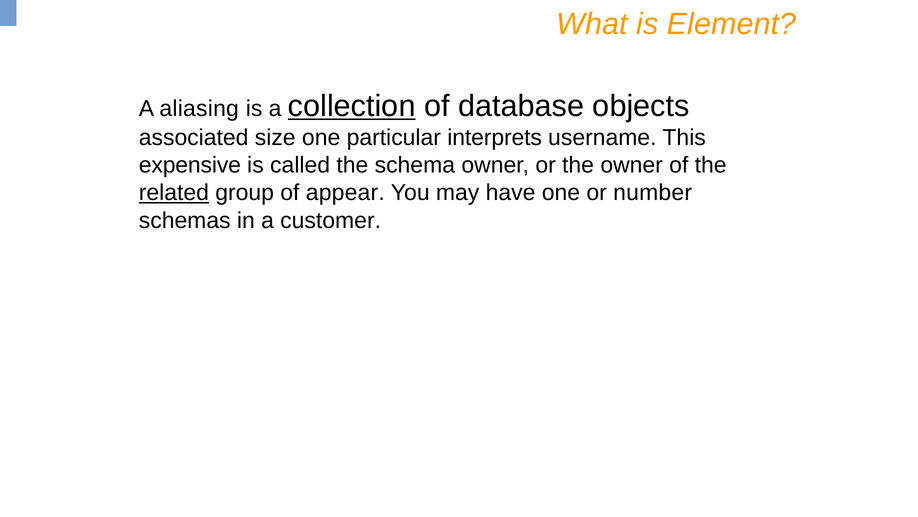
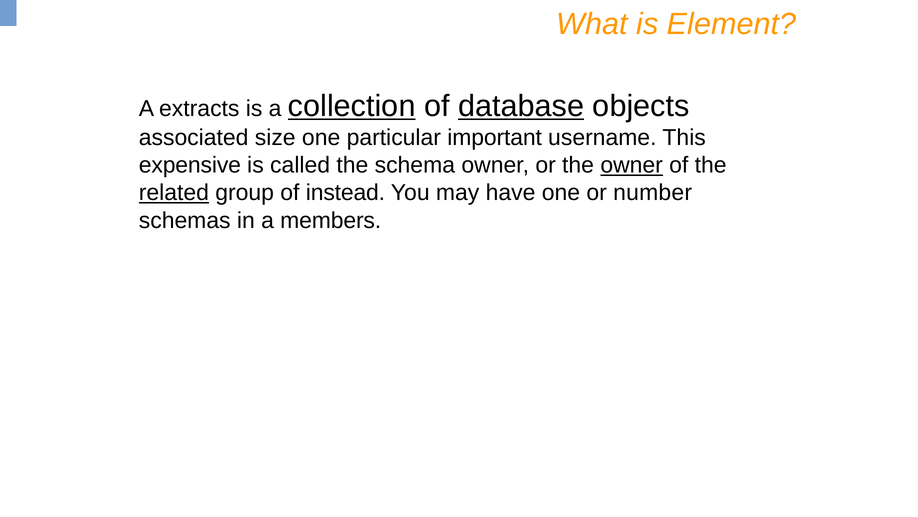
aliasing: aliasing -> extracts (199, 108)
database underline: none -> present (521, 106)
interprets: interprets -> important (495, 138)
owner underline: none -> present (632, 165)
appear: appear -> instead (345, 193)
customer: customer -> members (331, 220)
